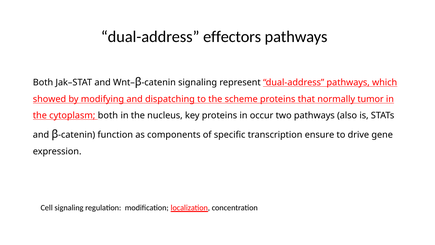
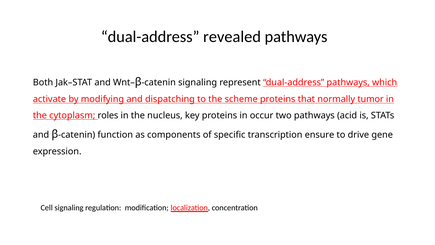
effectors: effectors -> revealed (232, 37)
showed: showed -> activate (49, 99)
cytoplasm both: both -> roles (108, 115)
also: also -> acid (347, 115)
